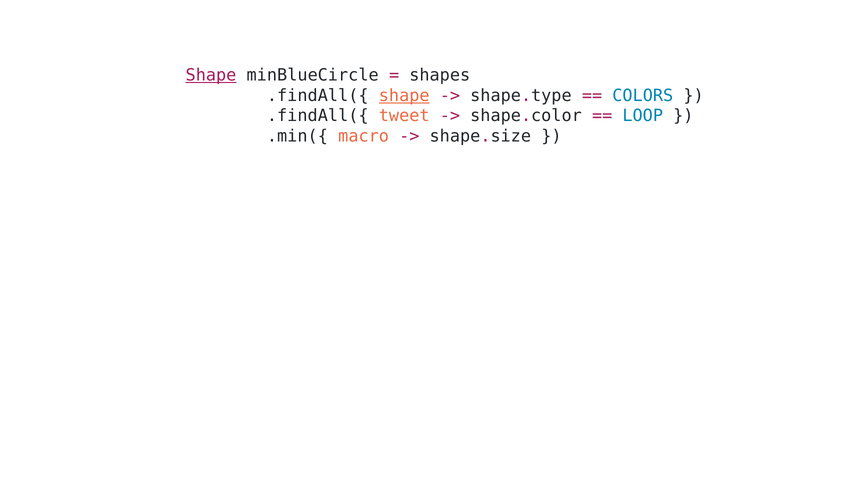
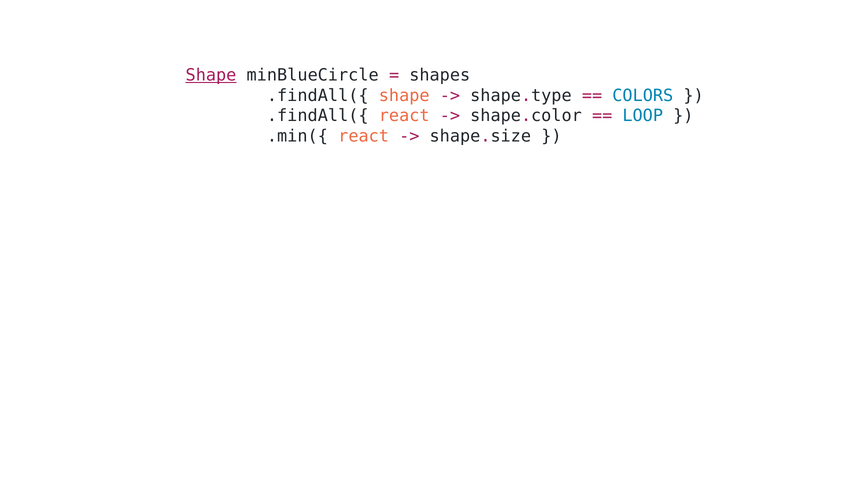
shape underline: present -> none (404, 96)
.findAll({ tweet: tweet -> react (404, 116)
.min({ macro: macro -> react (364, 136)
